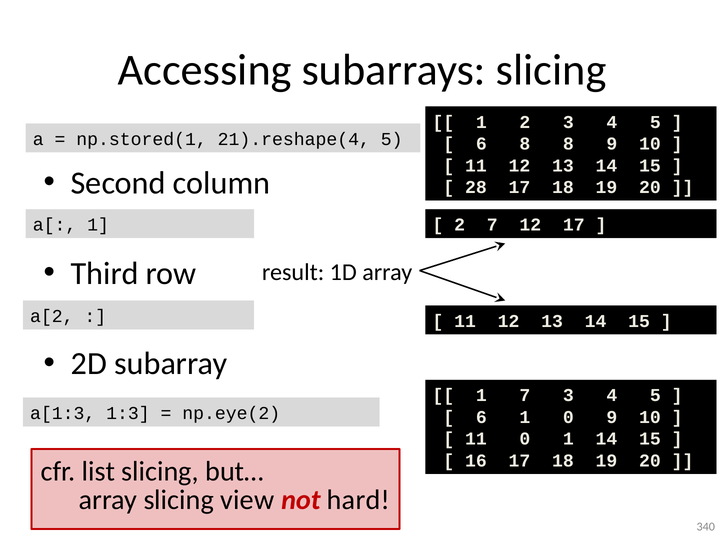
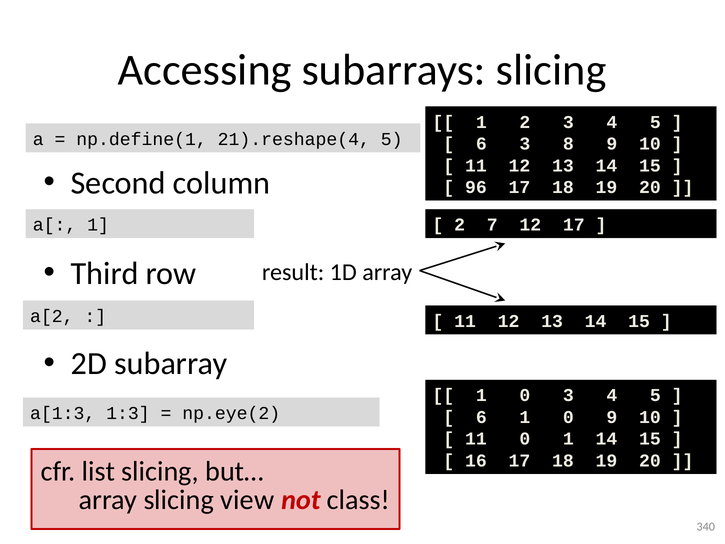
np.stored(1: np.stored(1 -> np.define(1 (142, 139)
6 8: 8 -> 3 (525, 144)
28: 28 -> 96 (476, 187)
7: 7 -> 0 (525, 395)
hard: hard -> class (358, 500)
